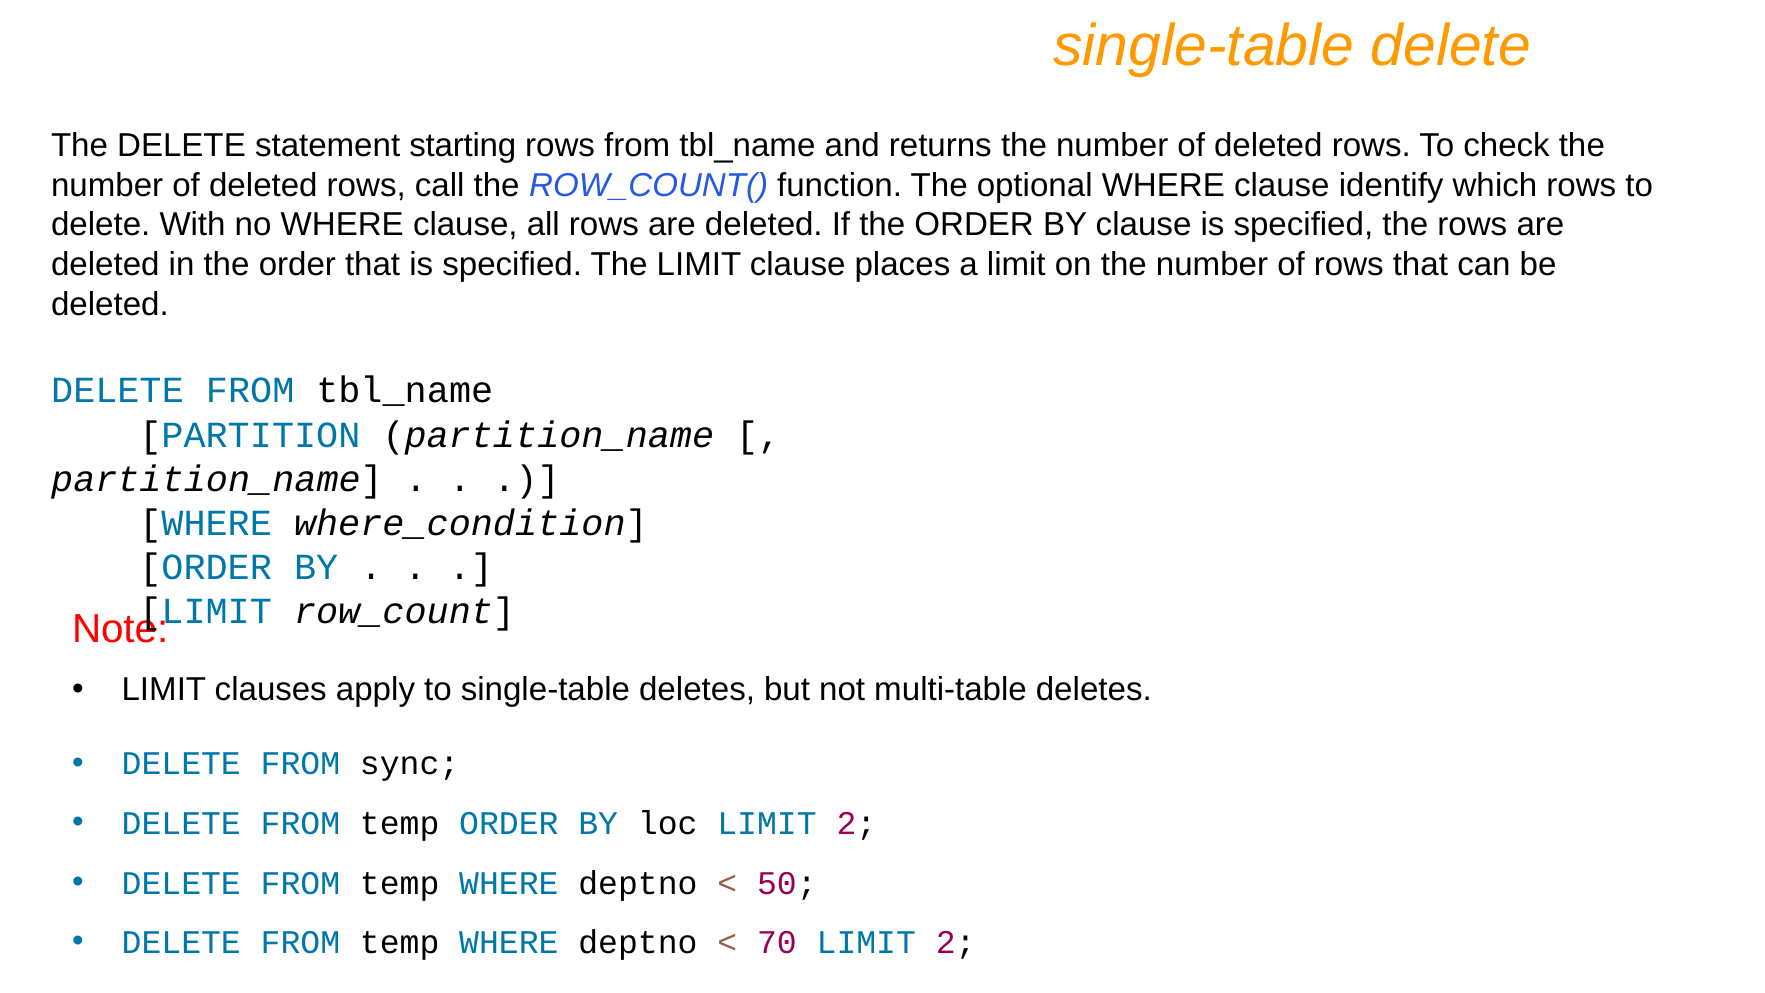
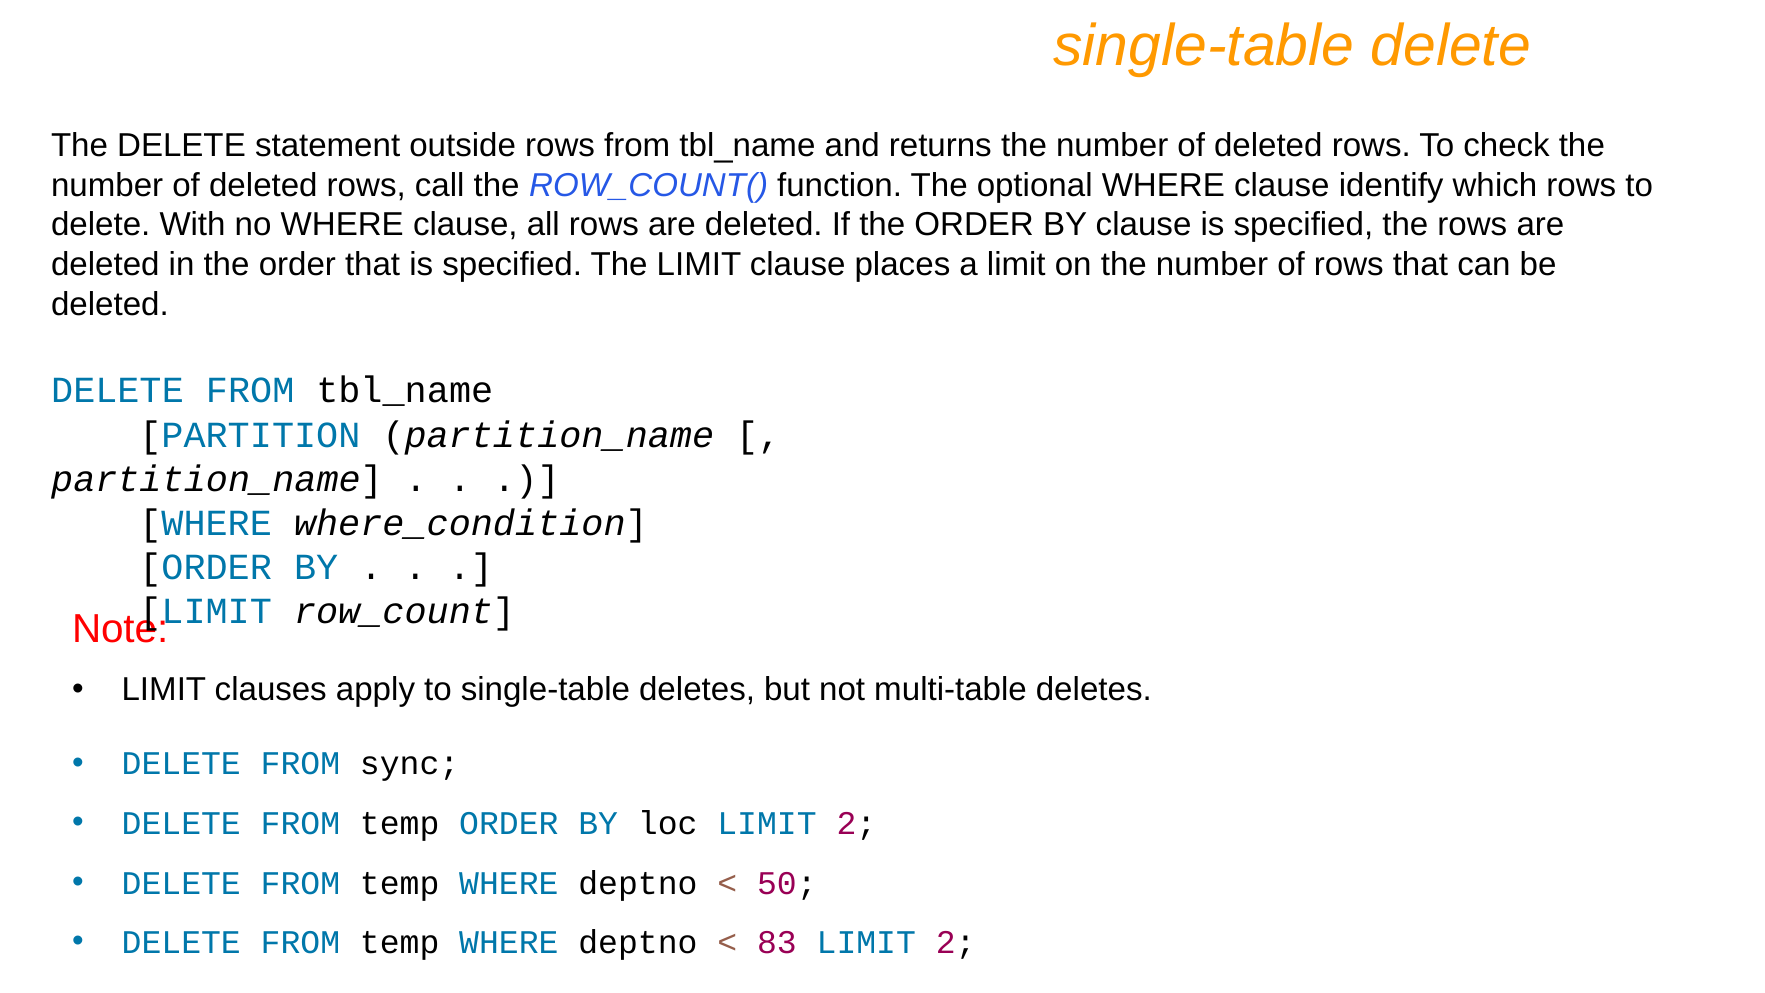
starting: starting -> outside (463, 145)
70: 70 -> 83 (777, 942)
